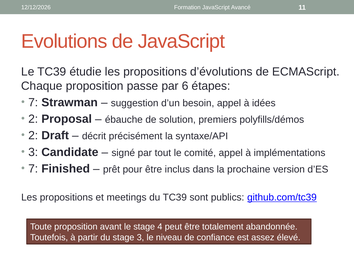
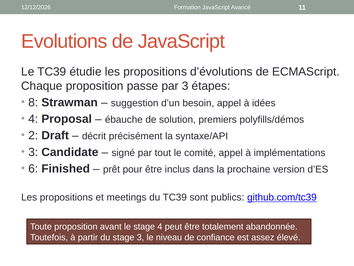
par 6: 6 -> 3 (185, 86)
7: 7 -> 8 (33, 102)
2: 2 -> 4 (33, 119)
7: 7 -> 6 (33, 168)
